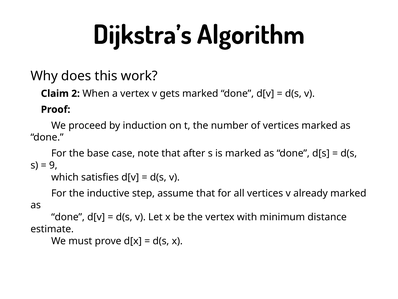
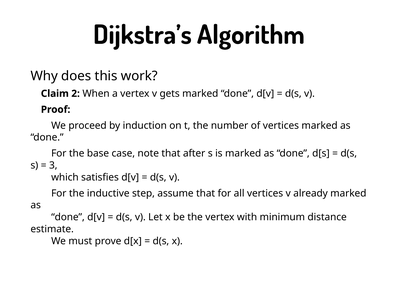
9: 9 -> 3 (53, 165)
